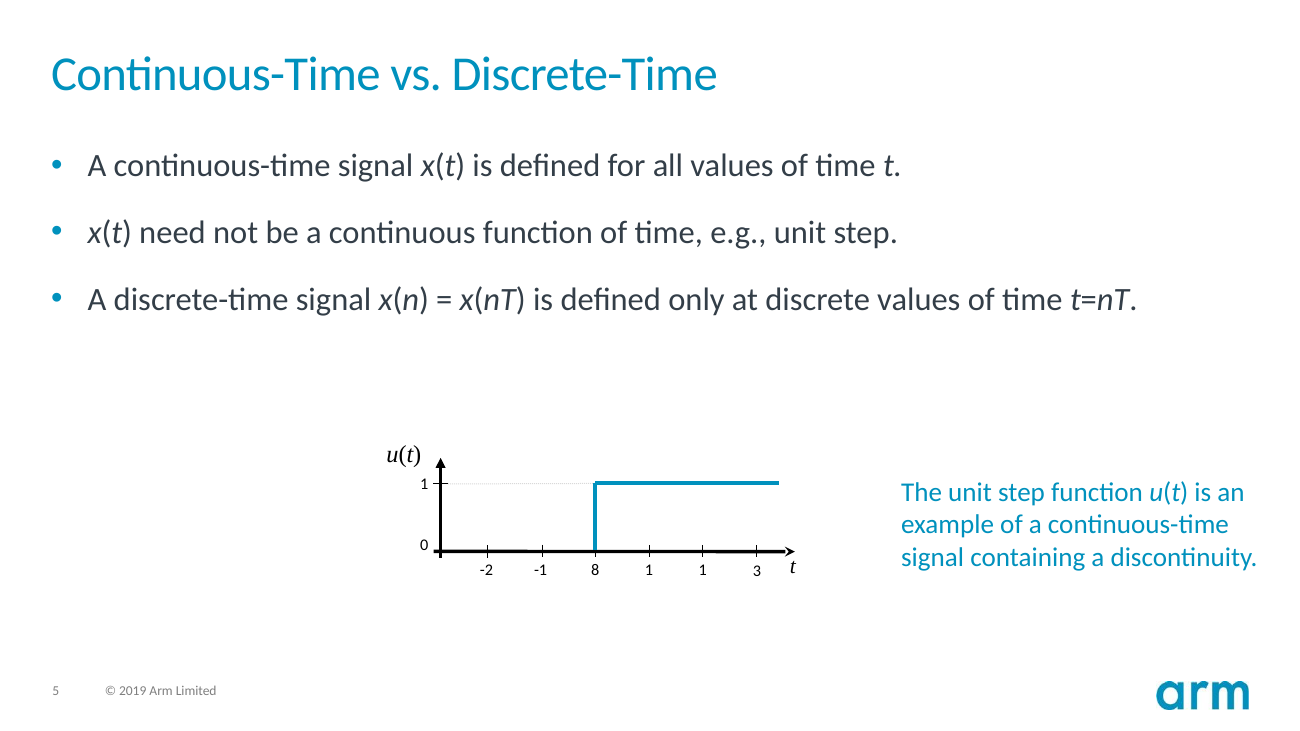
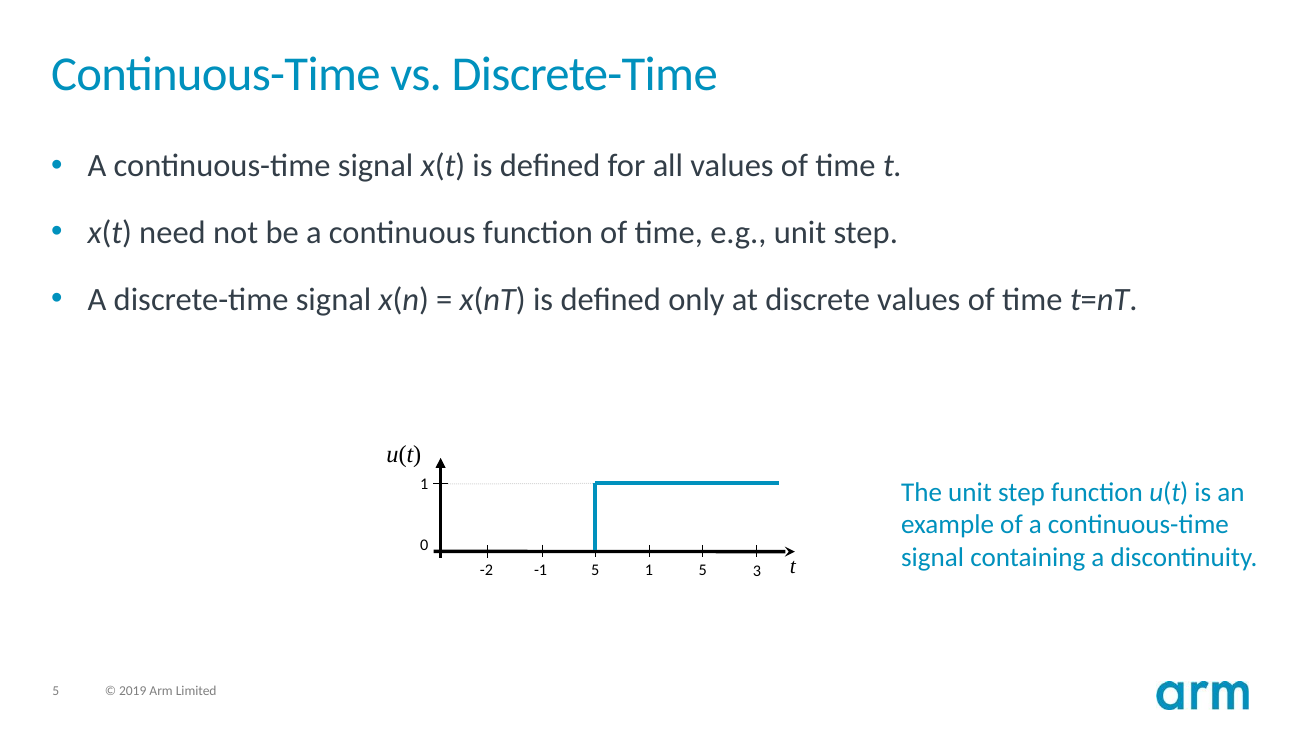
1 1: 1 -> 5 (703, 571)
-1 8: 8 -> 5 (595, 570)
